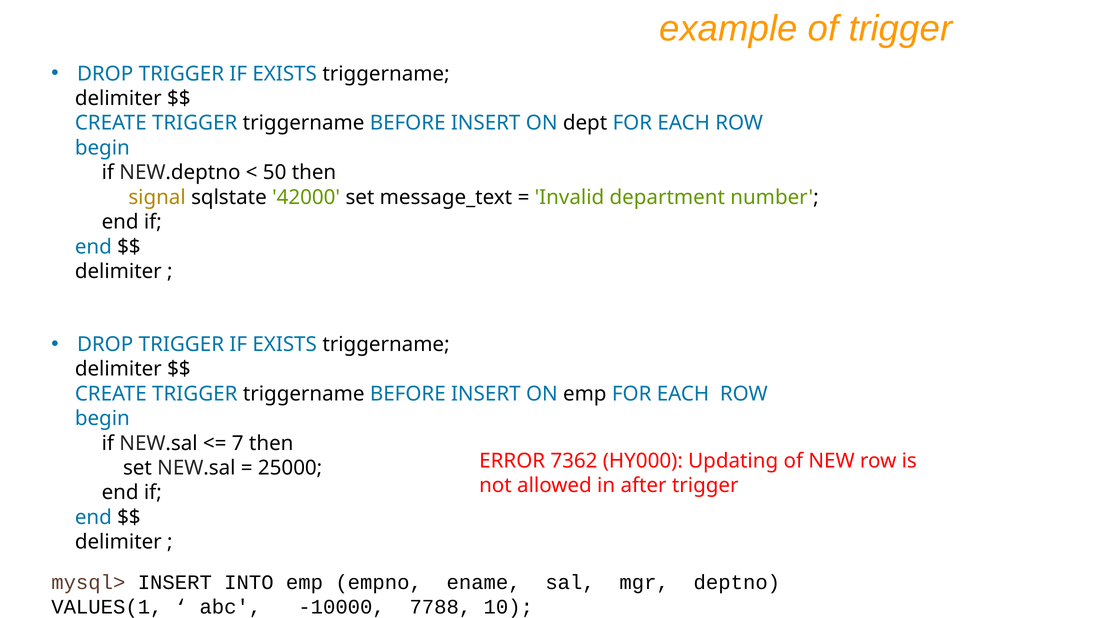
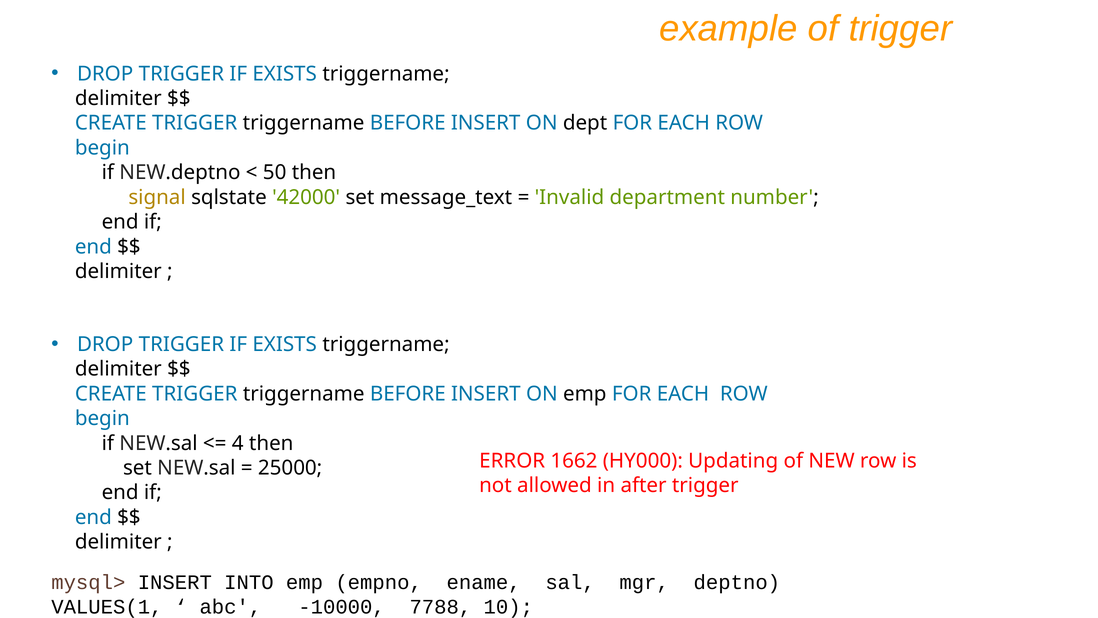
7: 7 -> 4 (238, 443)
7362: 7362 -> 1662 (574, 461)
